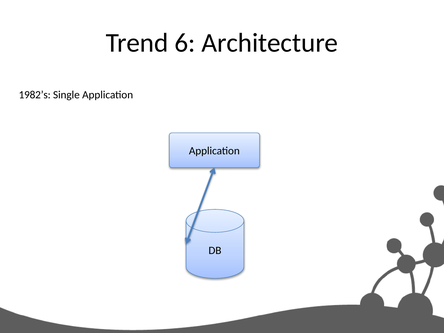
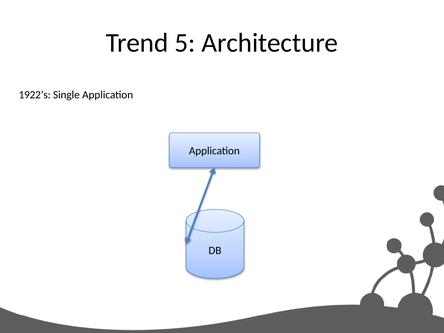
6: 6 -> 5 (185, 43)
1982’s: 1982’s -> 1922’s (35, 95)
